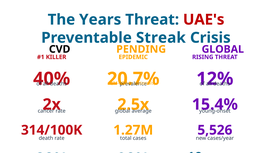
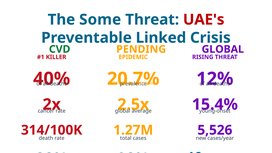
The Years: Years -> Some (100, 20)
Streak: Streak -> Linked (161, 38)
CVD colour: black -> green (60, 49)
